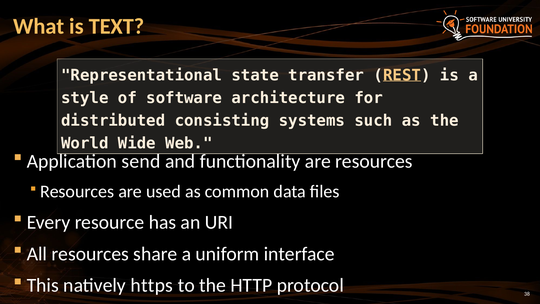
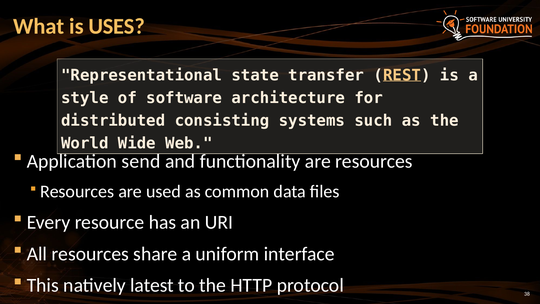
TEXT: TEXT -> USES (117, 26)
https: https -> latest (152, 285)
